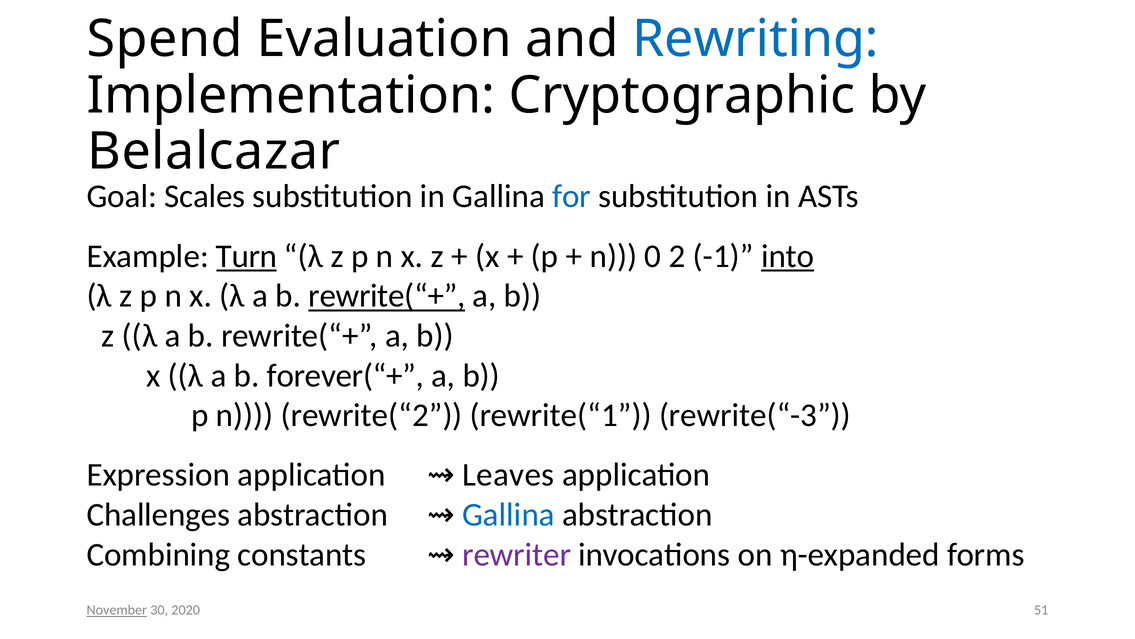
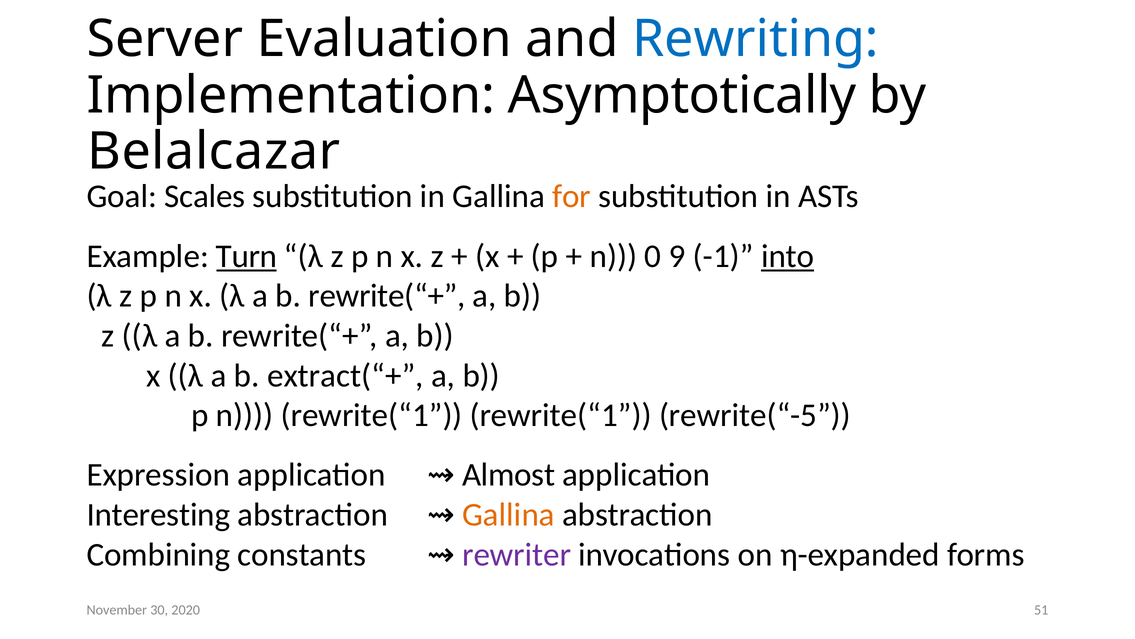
Spend: Spend -> Server (165, 39)
Cryptographic: Cryptographic -> Asymptotically (682, 95)
for colour: blue -> orange (572, 196)
2: 2 -> 9 (677, 256)
rewrite(“+ underline: present -> none (387, 296)
forever(“+: forever(“+ -> extract(“+ (345, 375)
n rewrite(“2: rewrite(“2 -> rewrite(“1 (372, 415)
rewrite(“-3: rewrite(“-3 -> rewrite(“-5 (755, 415)
Leaves: Leaves -> Almost (509, 475)
Challenges: Challenges -> Interesting (158, 514)
Gallina colour: blue -> orange (508, 514)
November underline: present -> none (117, 610)
